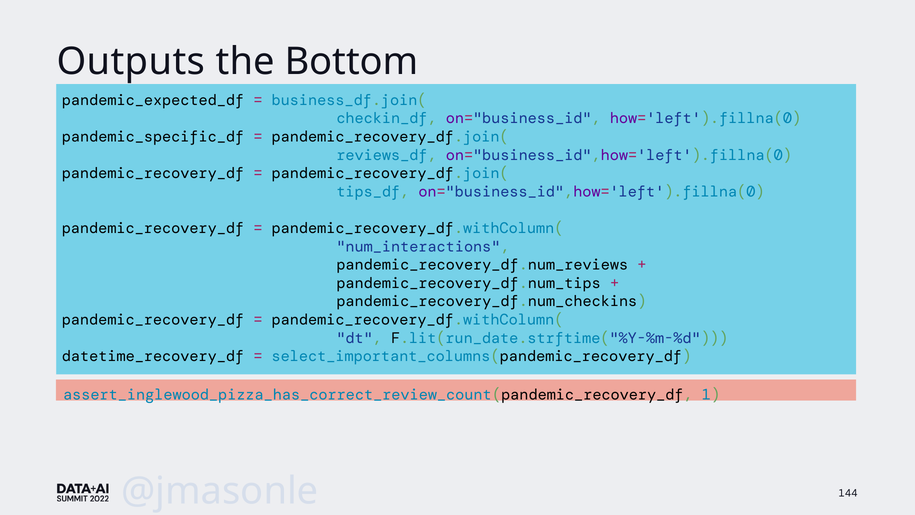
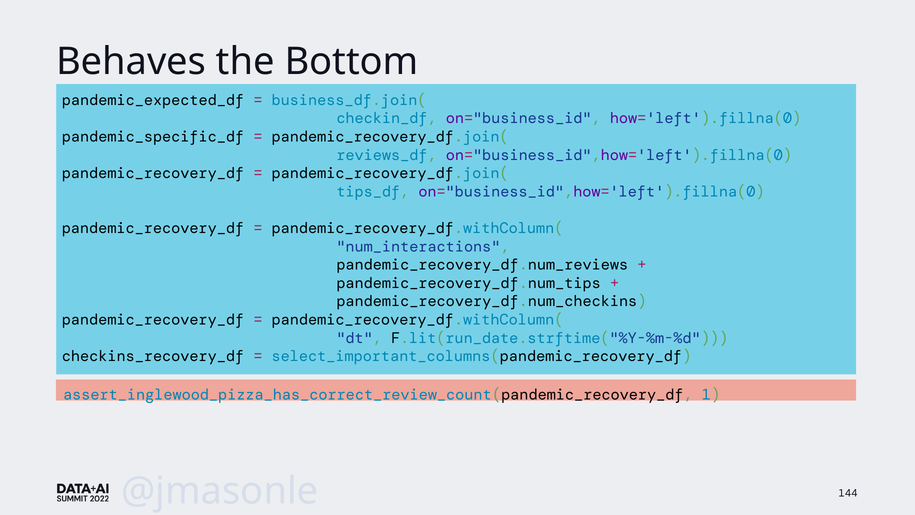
Outputs: Outputs -> Behaves (131, 62)
datetime_recovery_df: datetime_recovery_df -> checkins_recovery_df (153, 356)
